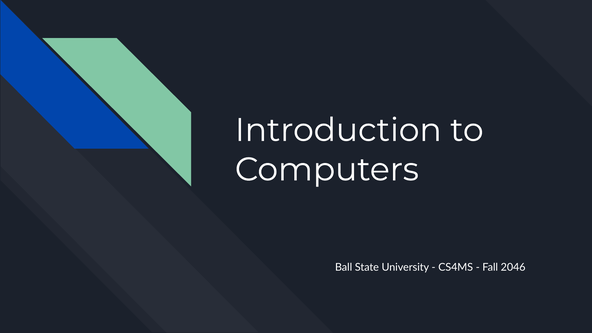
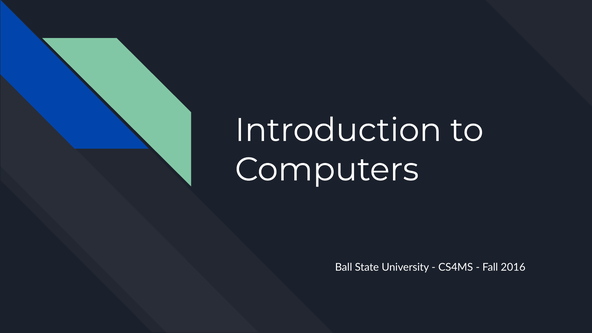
2046: 2046 -> 2016 (513, 267)
